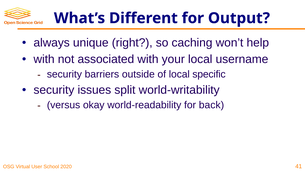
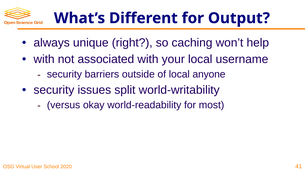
specific: specific -> anyone (209, 75)
back: back -> most (211, 105)
